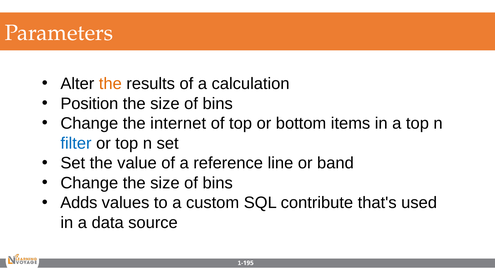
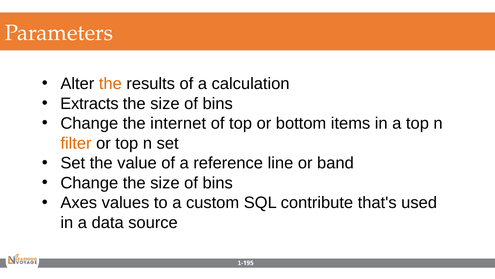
Position: Position -> Extracts (89, 103)
filter colour: blue -> orange (76, 143)
Adds: Adds -> Axes (79, 202)
